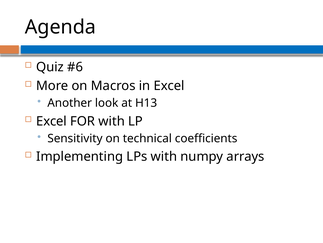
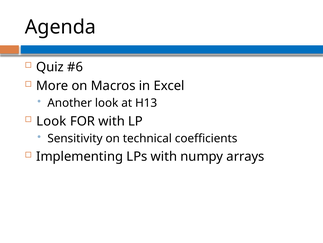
Excel: Excel -> Look (51, 121)
